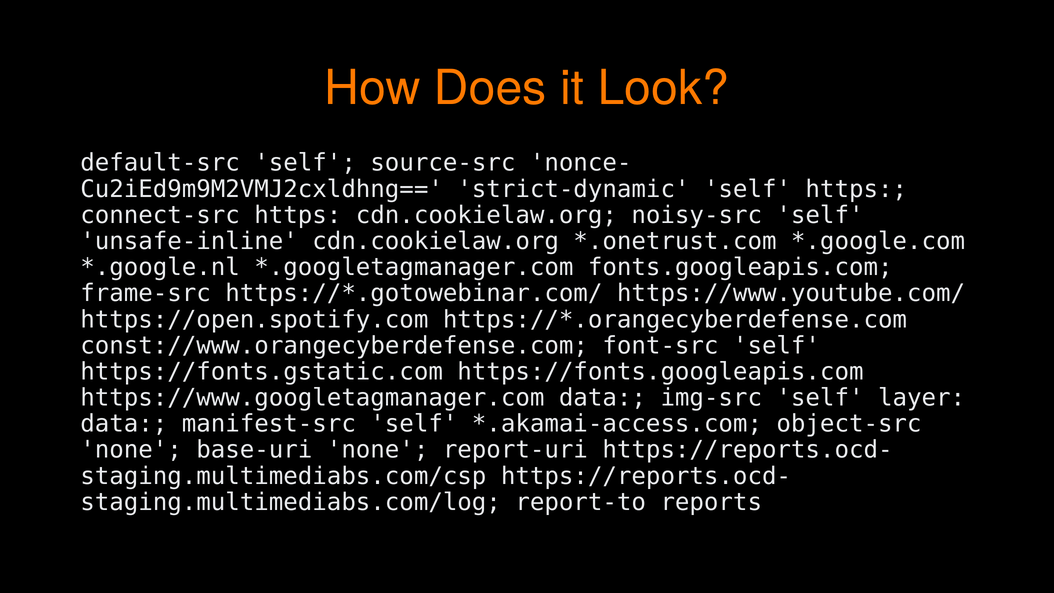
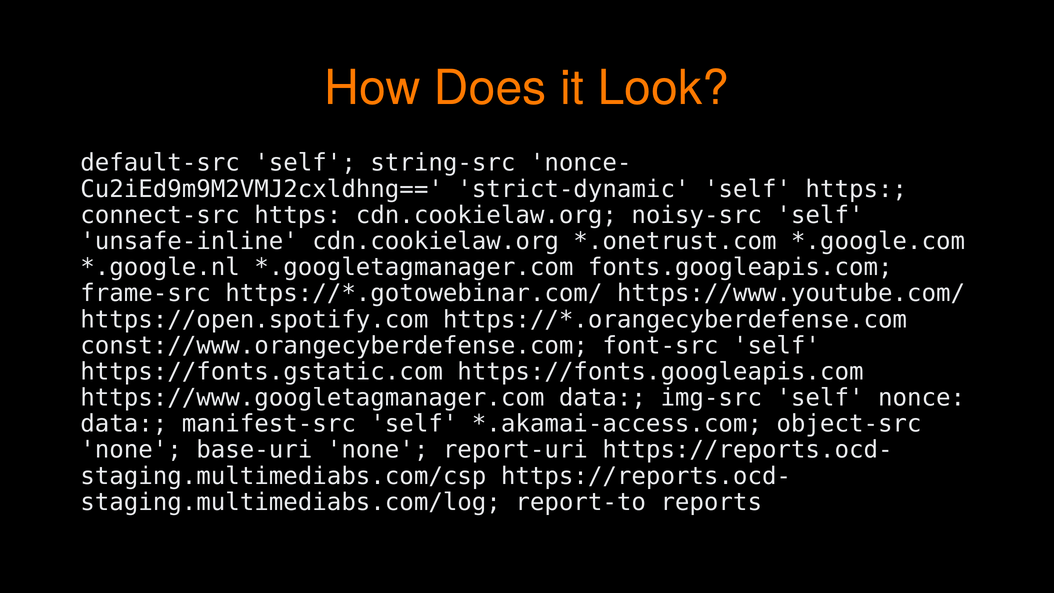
source-src: source-src -> string-src (443, 163)
layer: layer -> nonce (922, 398)
